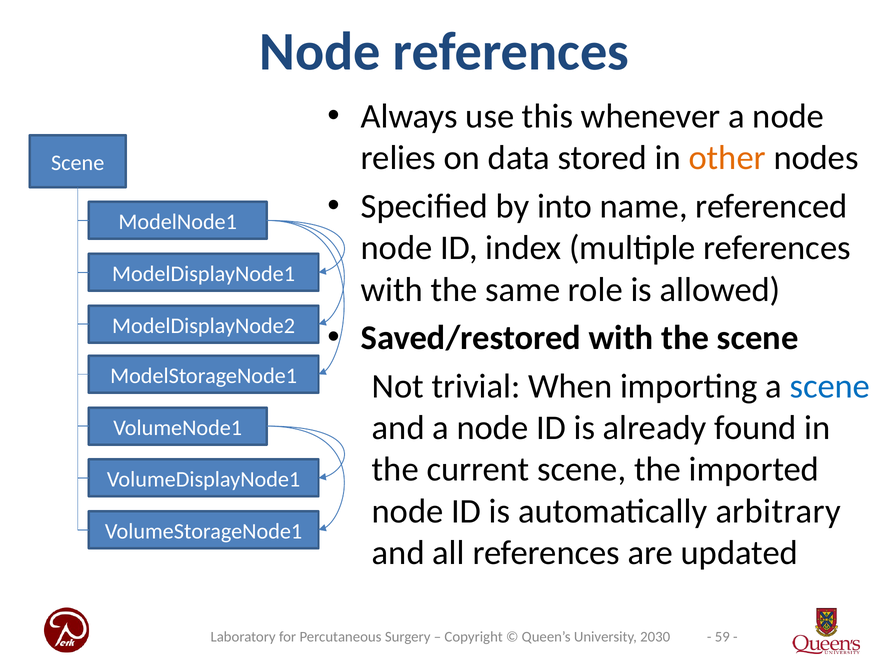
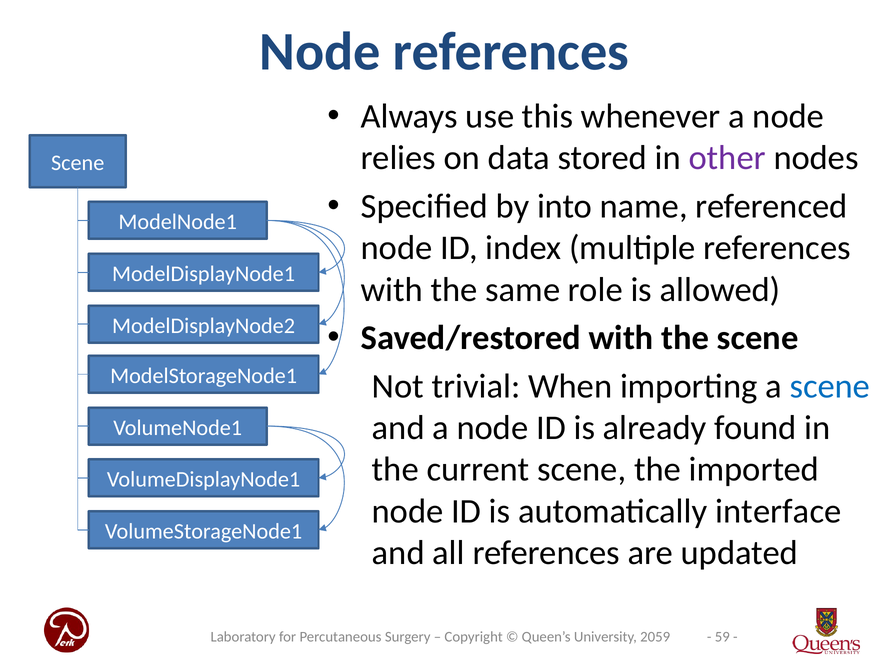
other colour: orange -> purple (727, 158)
arbitrary: arbitrary -> interface (778, 511)
2030: 2030 -> 2059 (655, 637)
